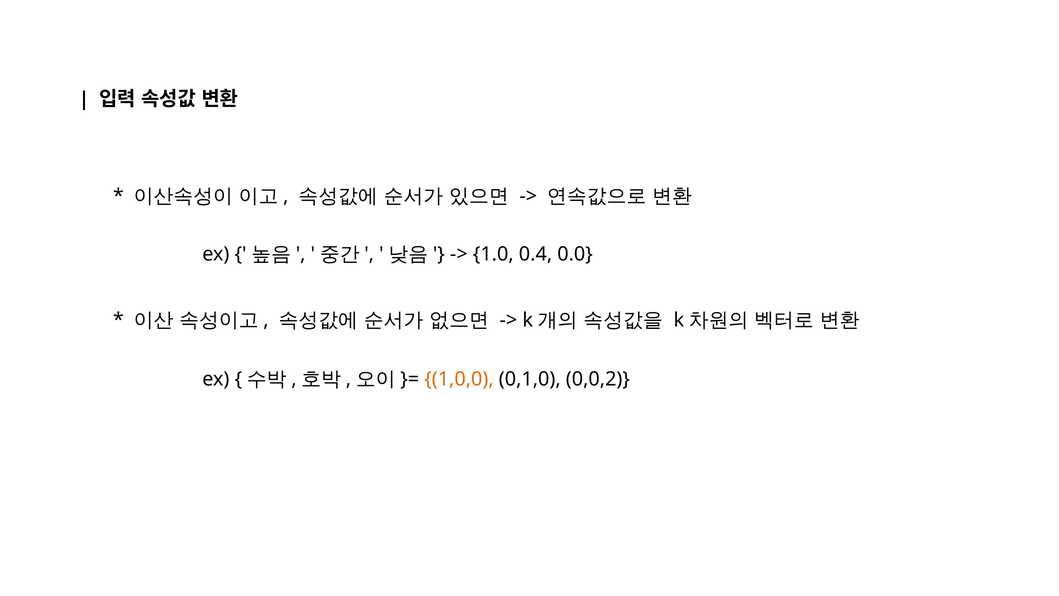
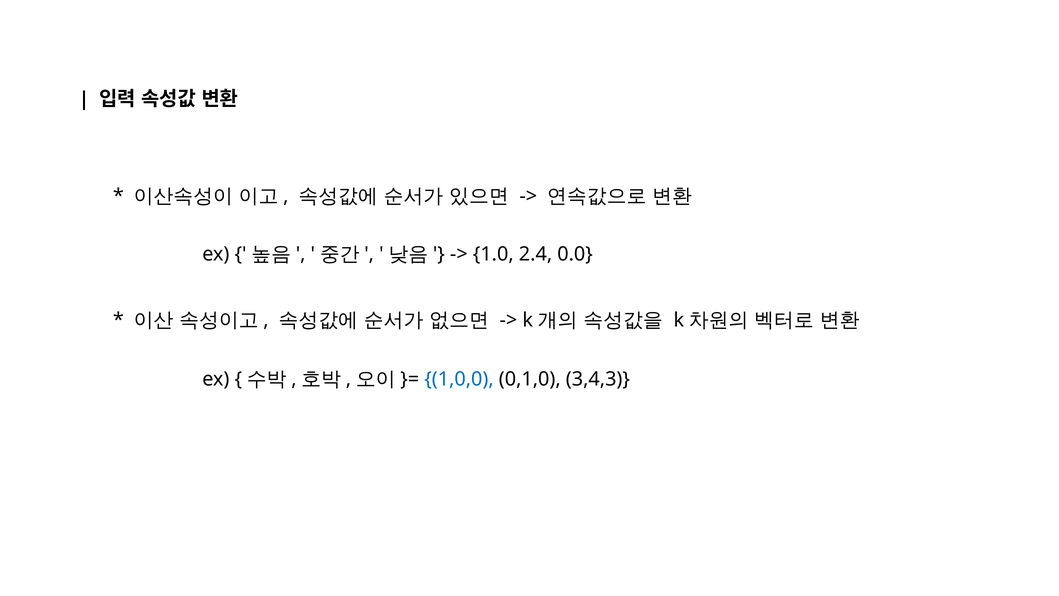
0.4: 0.4 -> 2.4 (536, 254)
1,0,0 colour: orange -> blue (459, 379)
0,0,2: 0,0,2 -> 3,4,3 (598, 379)
